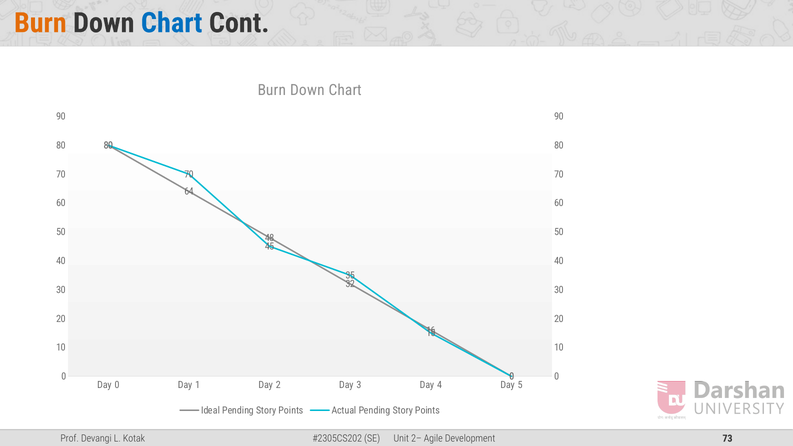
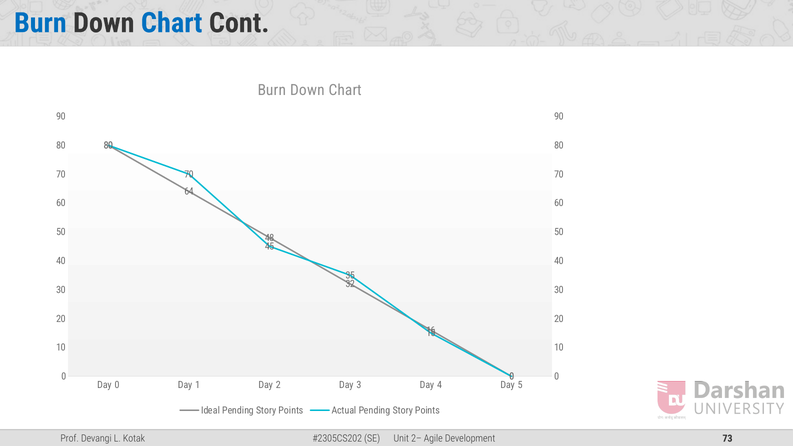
Burn colour: orange -> blue (40, 23)
